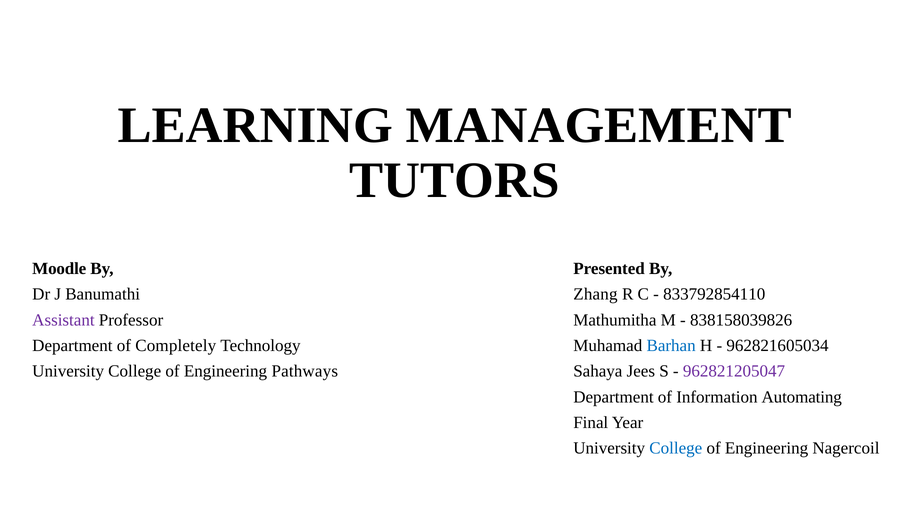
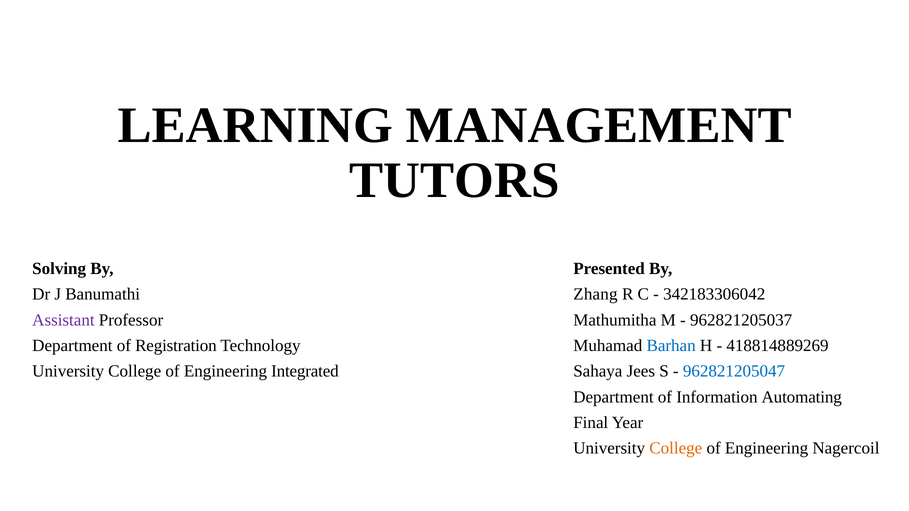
Moodle: Moodle -> Solving (59, 269)
833792854110: 833792854110 -> 342183306042 (714, 294)
838158039826: 838158039826 -> 962821205037 (741, 320)
Completely: Completely -> Registration (176, 346)
962821605034: 962821605034 -> 418814889269 (777, 346)
Pathways: Pathways -> Integrated (305, 372)
962821205047 colour: purple -> blue (734, 372)
College colour: blue -> orange (676, 449)
